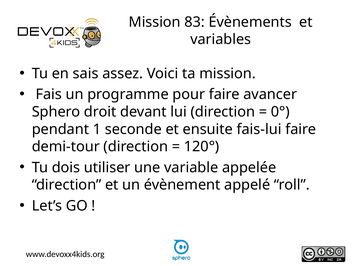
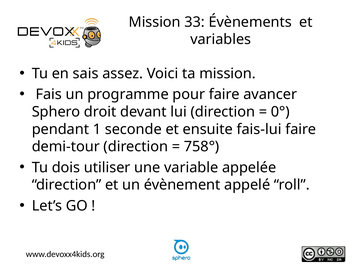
83: 83 -> 33 (195, 22)
120°: 120° -> 758° (202, 147)
